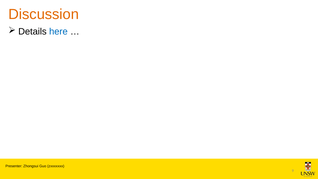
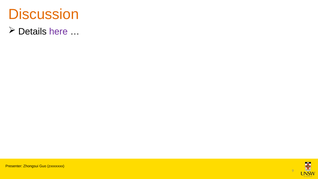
here colour: blue -> purple (58, 32)
